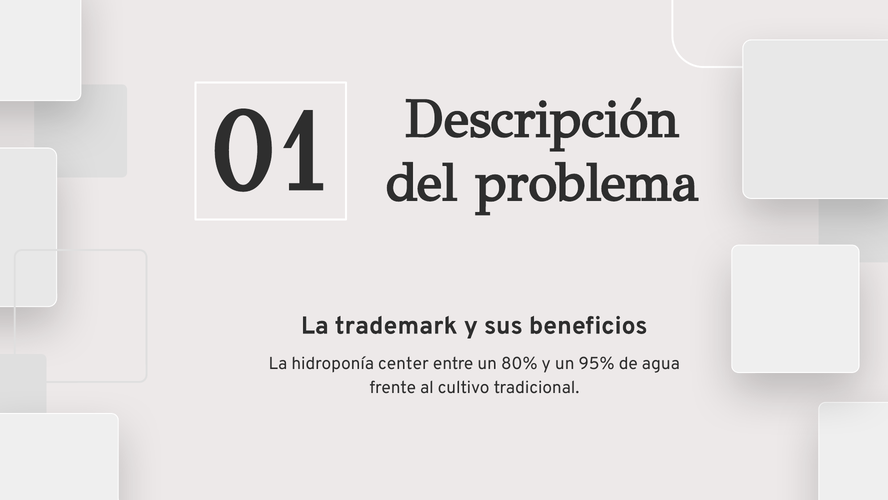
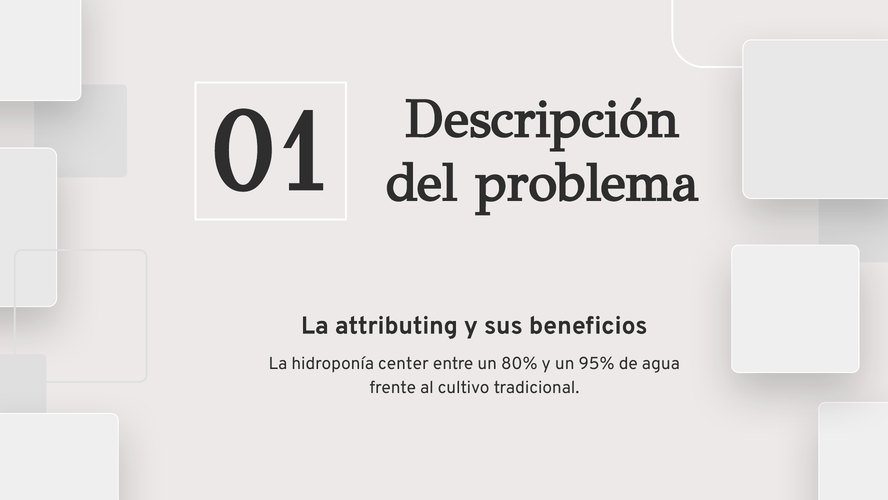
trademark: trademark -> attributing (396, 325)
